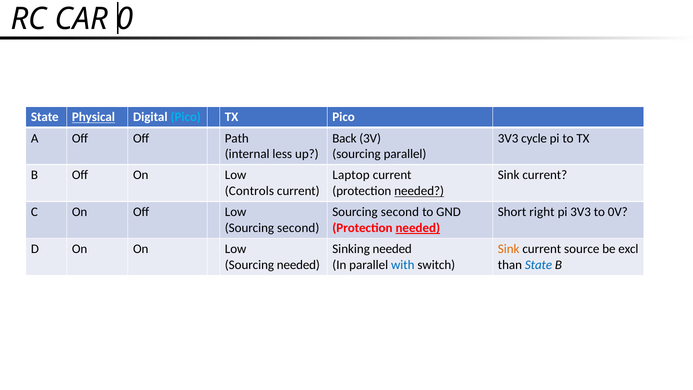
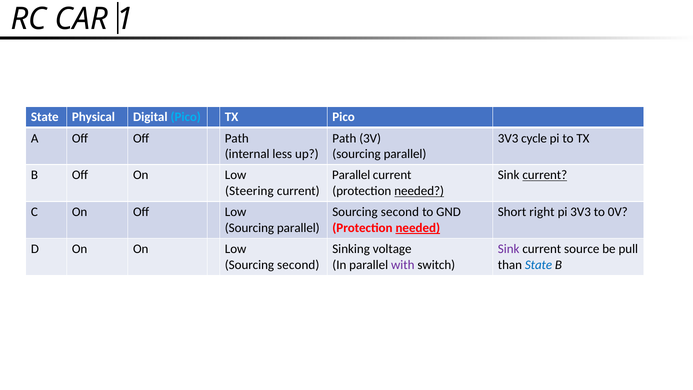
0: 0 -> 1 (125, 19)
Physical underline: present -> none (93, 117)
Back: Back -> Path (344, 138)
Laptop: Laptop -> Parallel (351, 175)
current underline: none -> present (545, 175)
Controls: Controls -> Steering (249, 191)
second: second -> parallel (298, 228)
Sinking needed: needed -> voltage (392, 249)
Sink colour: orange -> purple (509, 249)
excl: excl -> pull (628, 249)
needed: needed -> second (298, 265)
with colour: blue -> purple (403, 265)
